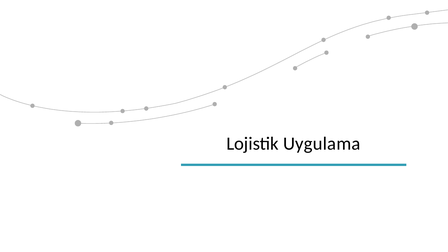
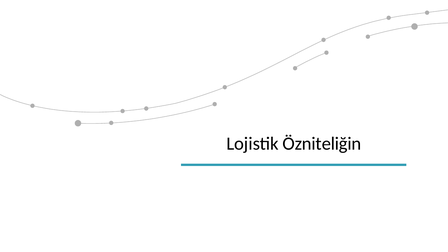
Uygulama: Uygulama -> Özniteliğin (322, 144)
